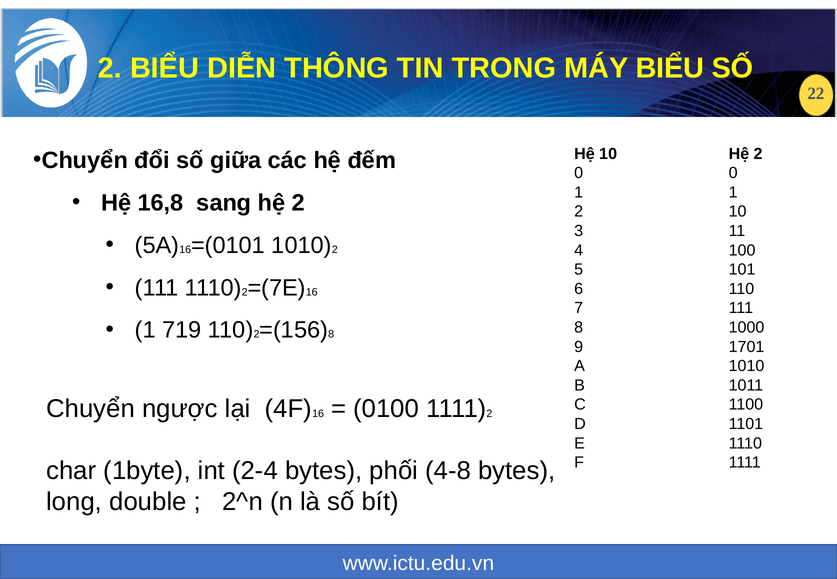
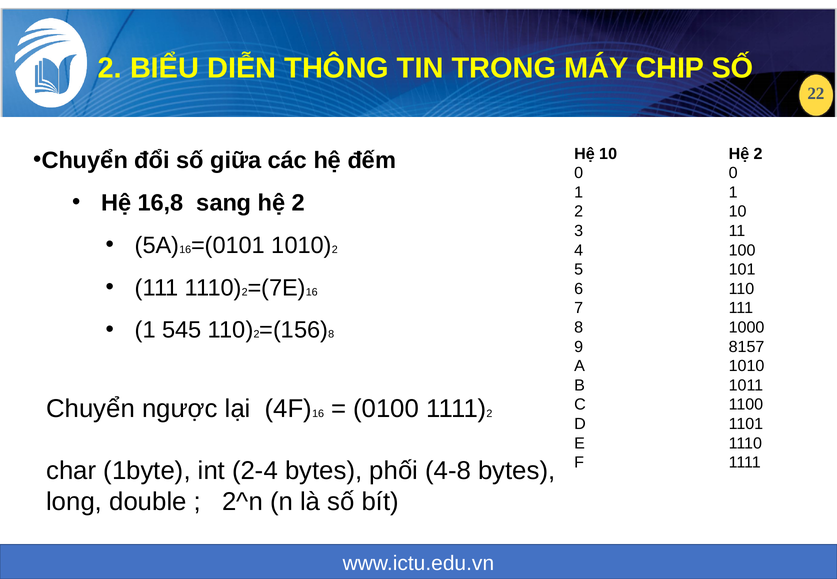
MÁY BIỂU: BIỂU -> CHIP (670, 68)
719: 719 -> 545 (182, 330)
1701: 1701 -> 8157 (747, 347)
